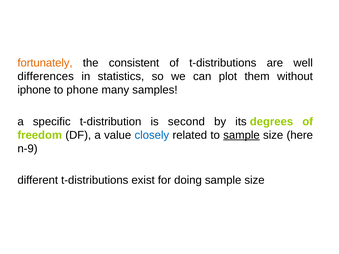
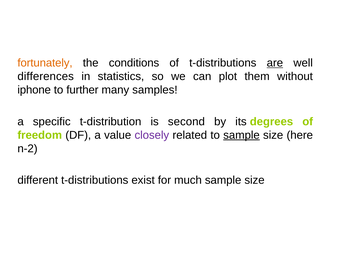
consistent: consistent -> conditions (134, 63)
are underline: none -> present (275, 63)
phone: phone -> further (82, 90)
closely colour: blue -> purple (152, 135)
n-9: n-9 -> n-2 (27, 149)
doing: doing -> much (188, 180)
